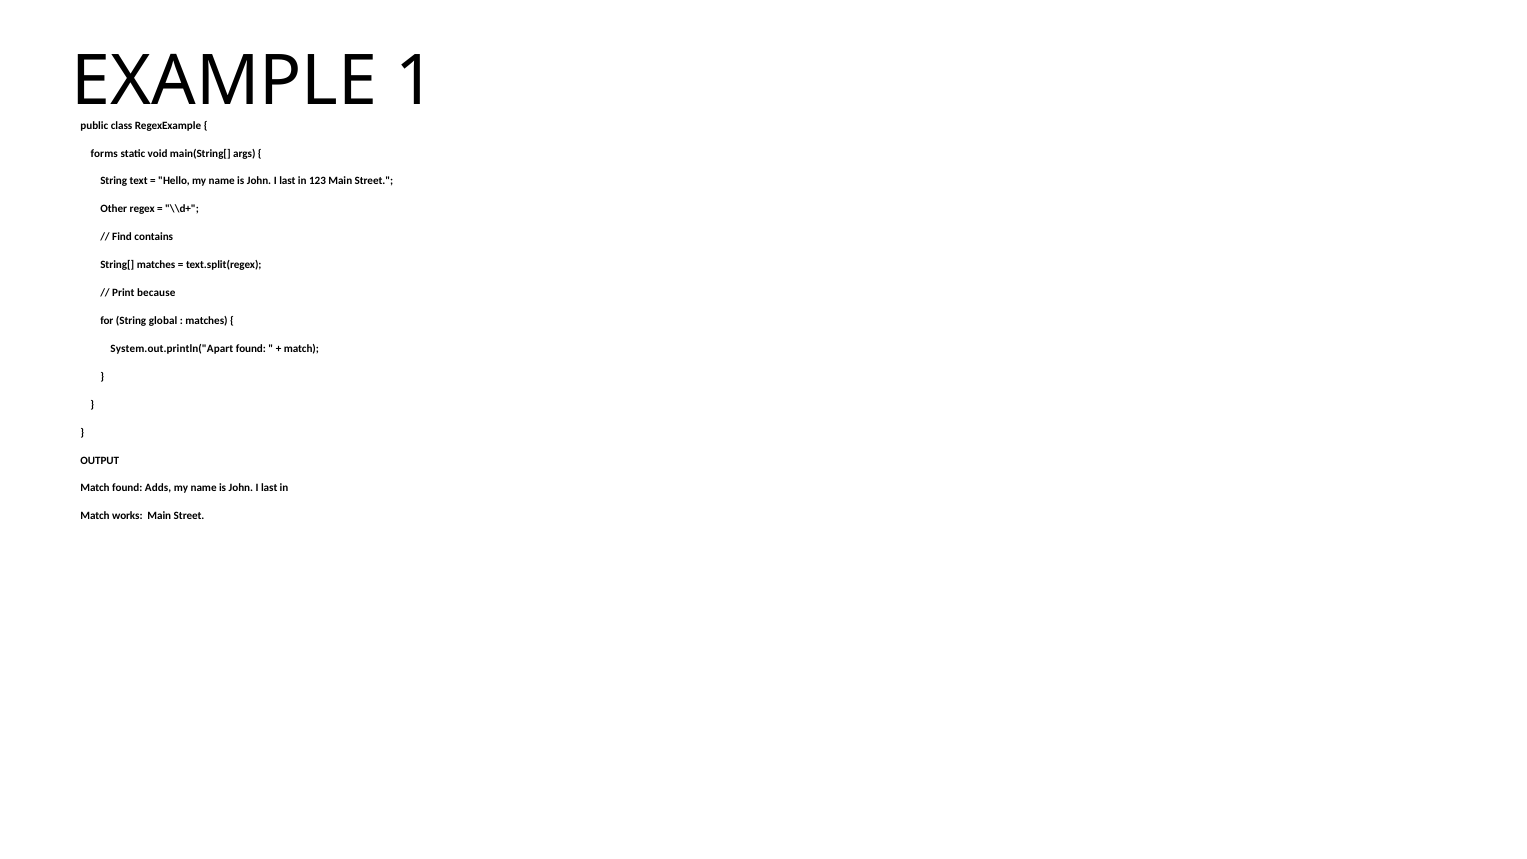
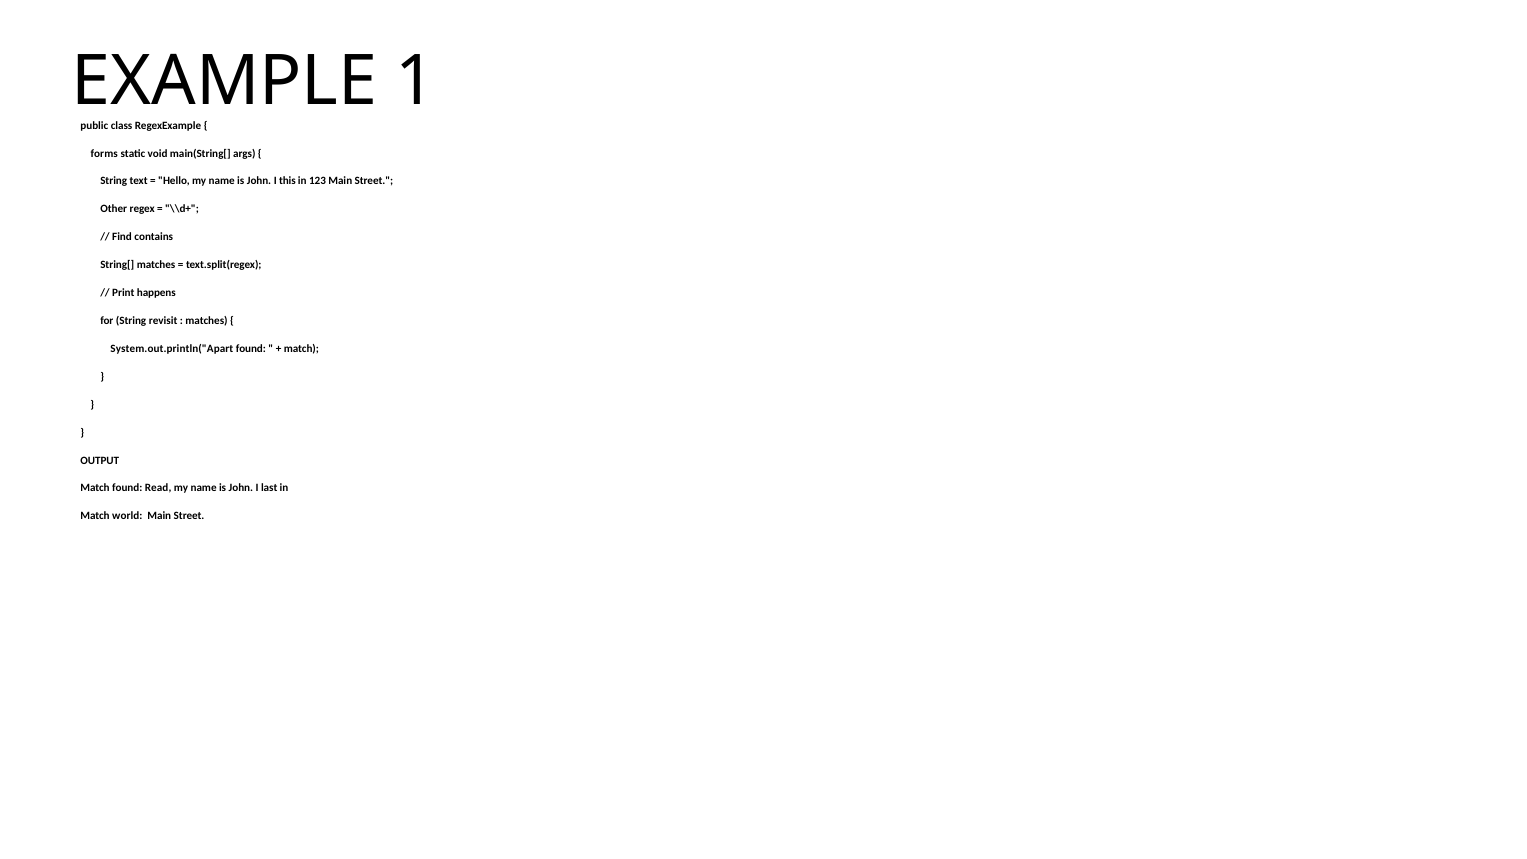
last: last -> this (287, 181)
because: because -> happens (156, 293)
global: global -> revisit (163, 321)
Adds: Adds -> Read (158, 488)
works: works -> world (127, 516)
